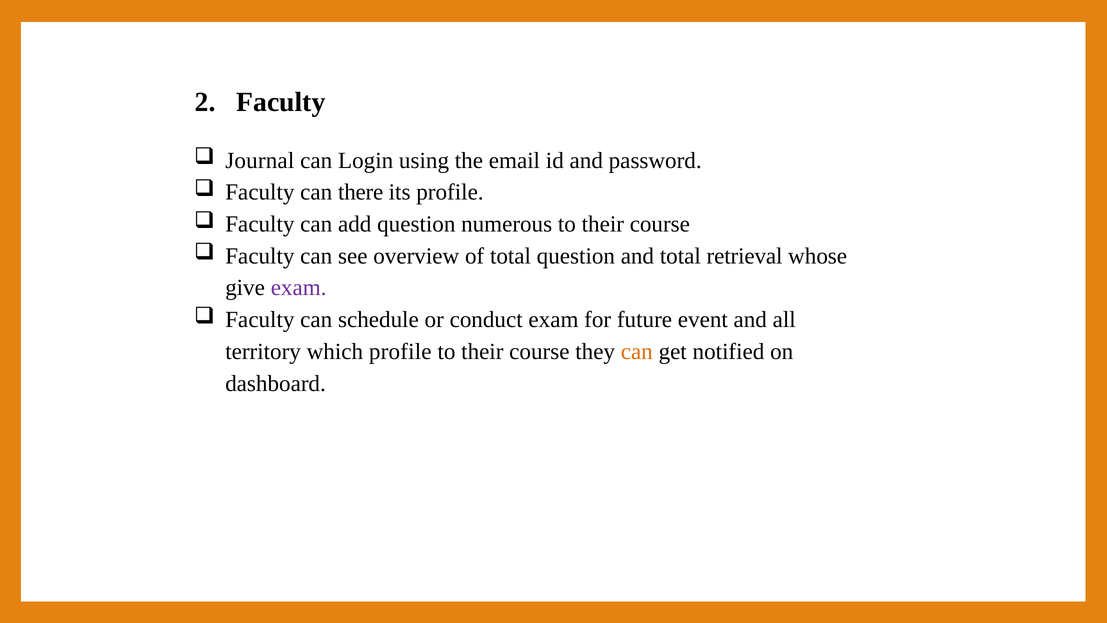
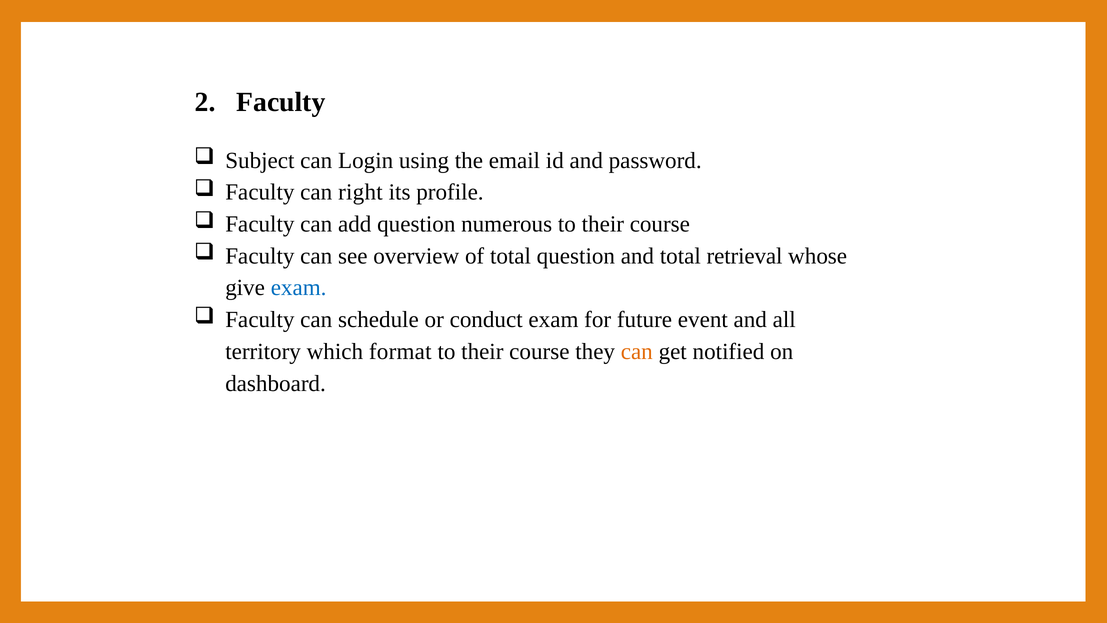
Journal: Journal -> Subject (260, 160)
there: there -> right (360, 192)
exam colour: purple -> blue (299, 288)
which profile: profile -> format (400, 351)
